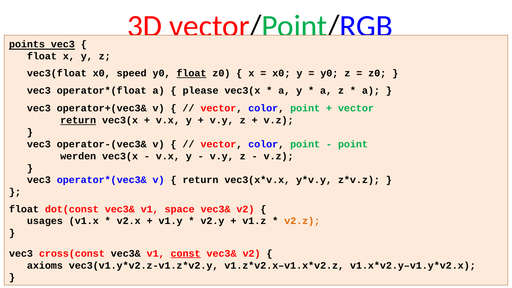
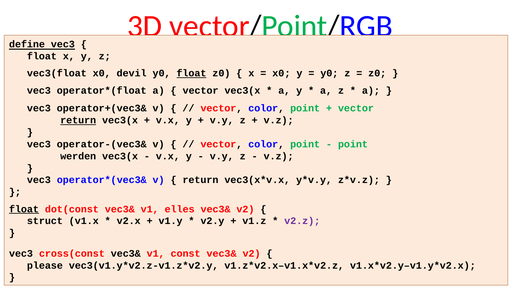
points: points -> define (27, 44)
speed: speed -> devil (132, 73)
please: please -> vector (201, 90)
float underline: none -> present (24, 209)
space: space -> elles (180, 209)
usages: usages -> struct (45, 221)
v2.z colour: orange -> purple (302, 221)
const underline: present -> none (186, 253)
axioms: axioms -> please (45, 265)
